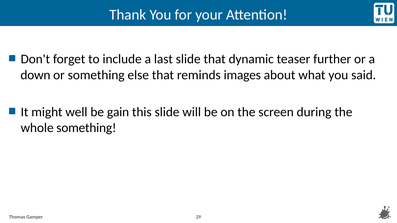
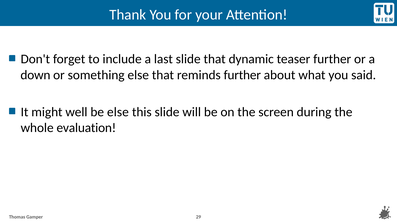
reminds images: images -> further (242, 75)
be gain: gain -> else (118, 112)
whole something: something -> evaluation (86, 128)
